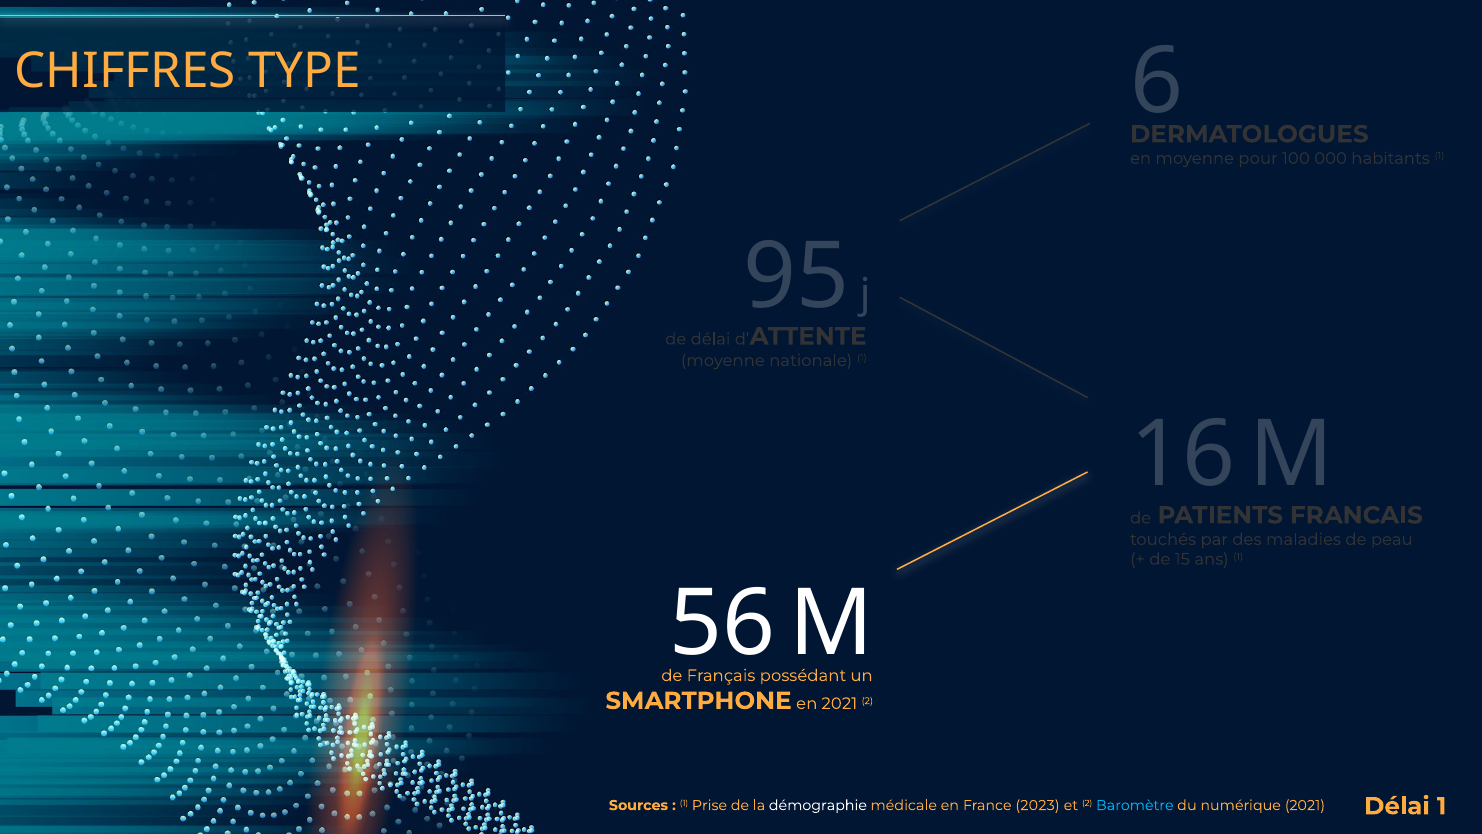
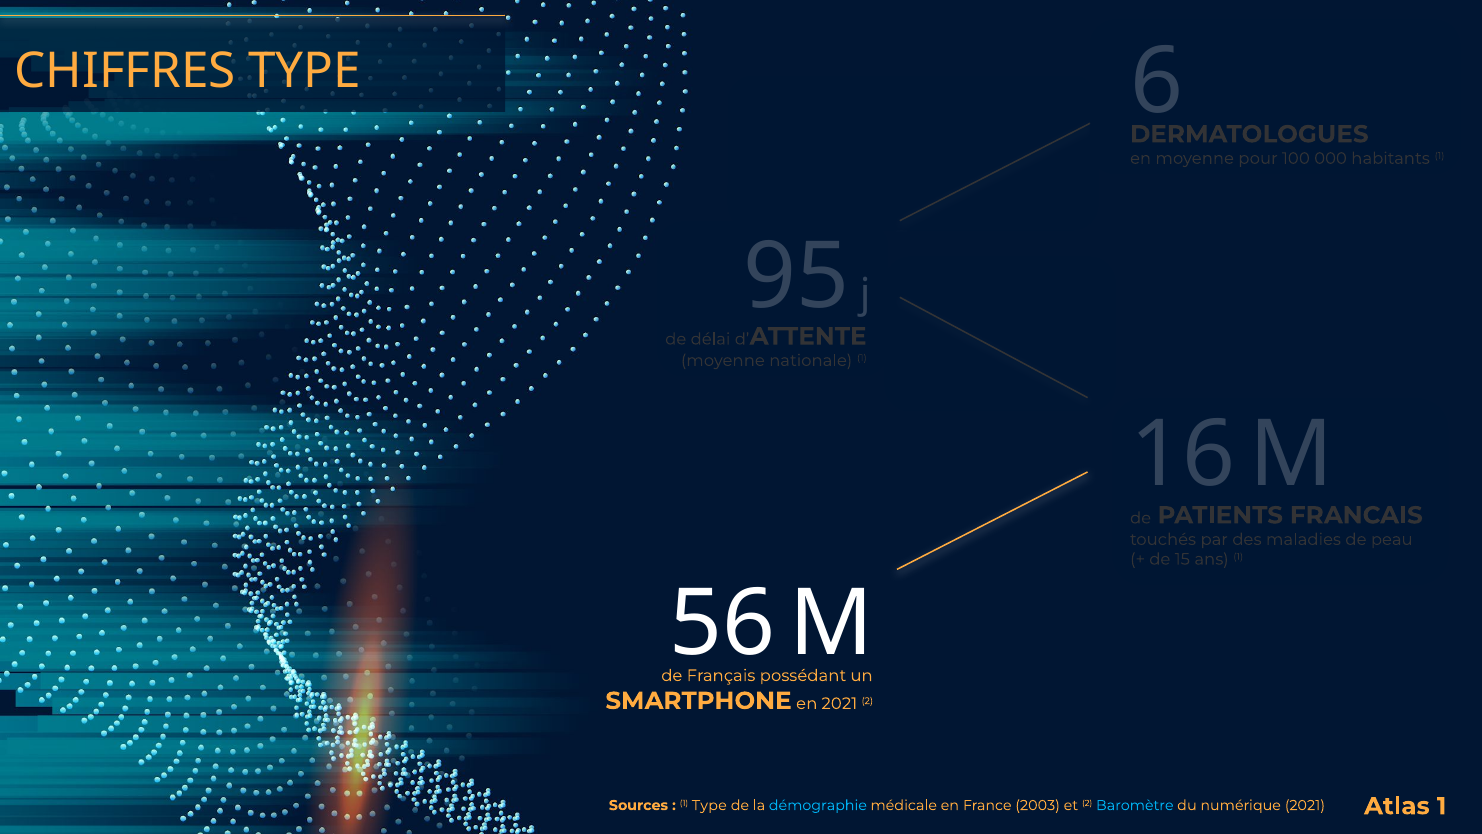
Délai: Délai -> Atlas (1397, 806)
1 Prise: Prise -> Type (709, 805)
démographie colour: white -> light blue (818, 805)
2023: 2023 -> 2003 (1038, 805)
